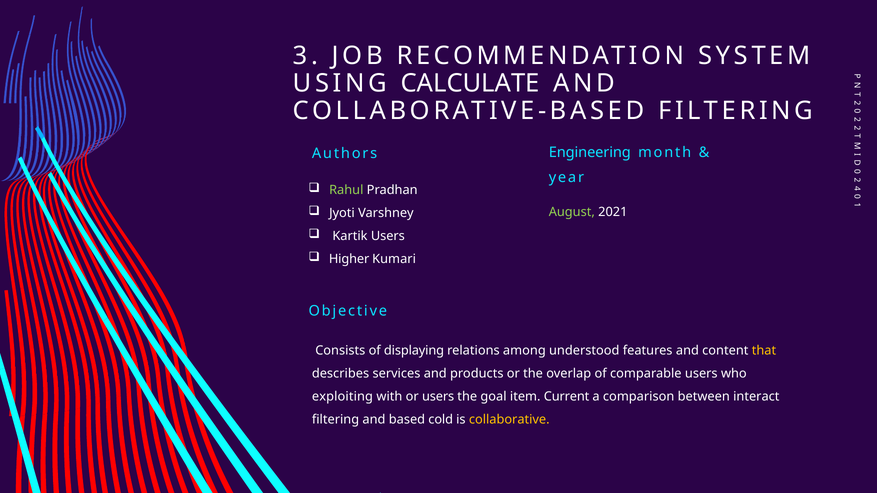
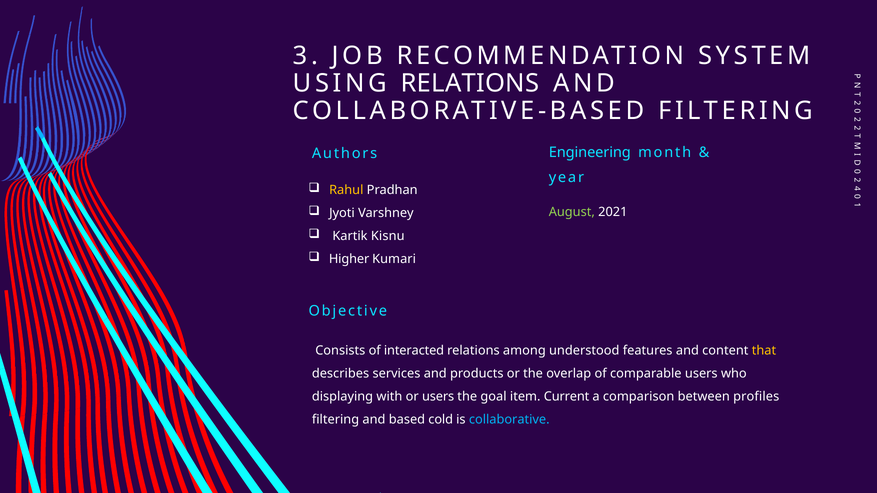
USING CALCULATE: CALCULATE -> RELATIONS (470, 83)
Rahul colour: light green -> yellow (346, 190)
Kartik Users: Users -> Kisnu (388, 236)
displaying: displaying -> interacted (414, 351)
exploiting: exploiting -> displaying (343, 397)
interact: interact -> profiles (756, 397)
collaborative colour: yellow -> light blue (509, 420)
